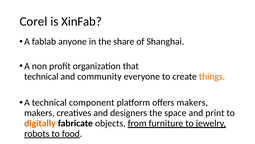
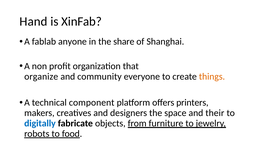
Corel: Corel -> Hand (34, 21)
technical: technical -> organize (41, 76)
offers makers: makers -> printers (192, 102)
print: print -> their (215, 113)
digitally colour: orange -> blue (40, 123)
